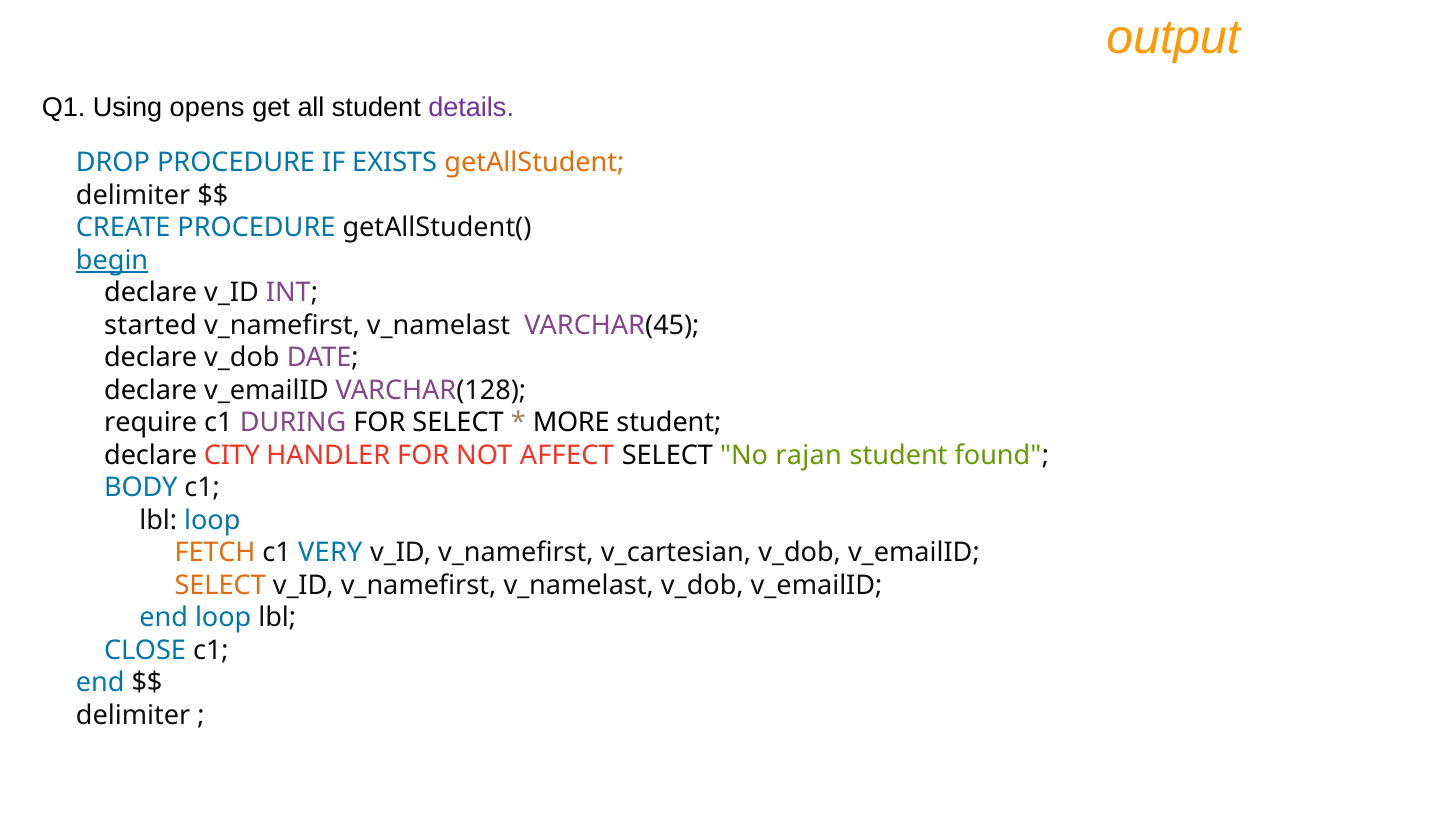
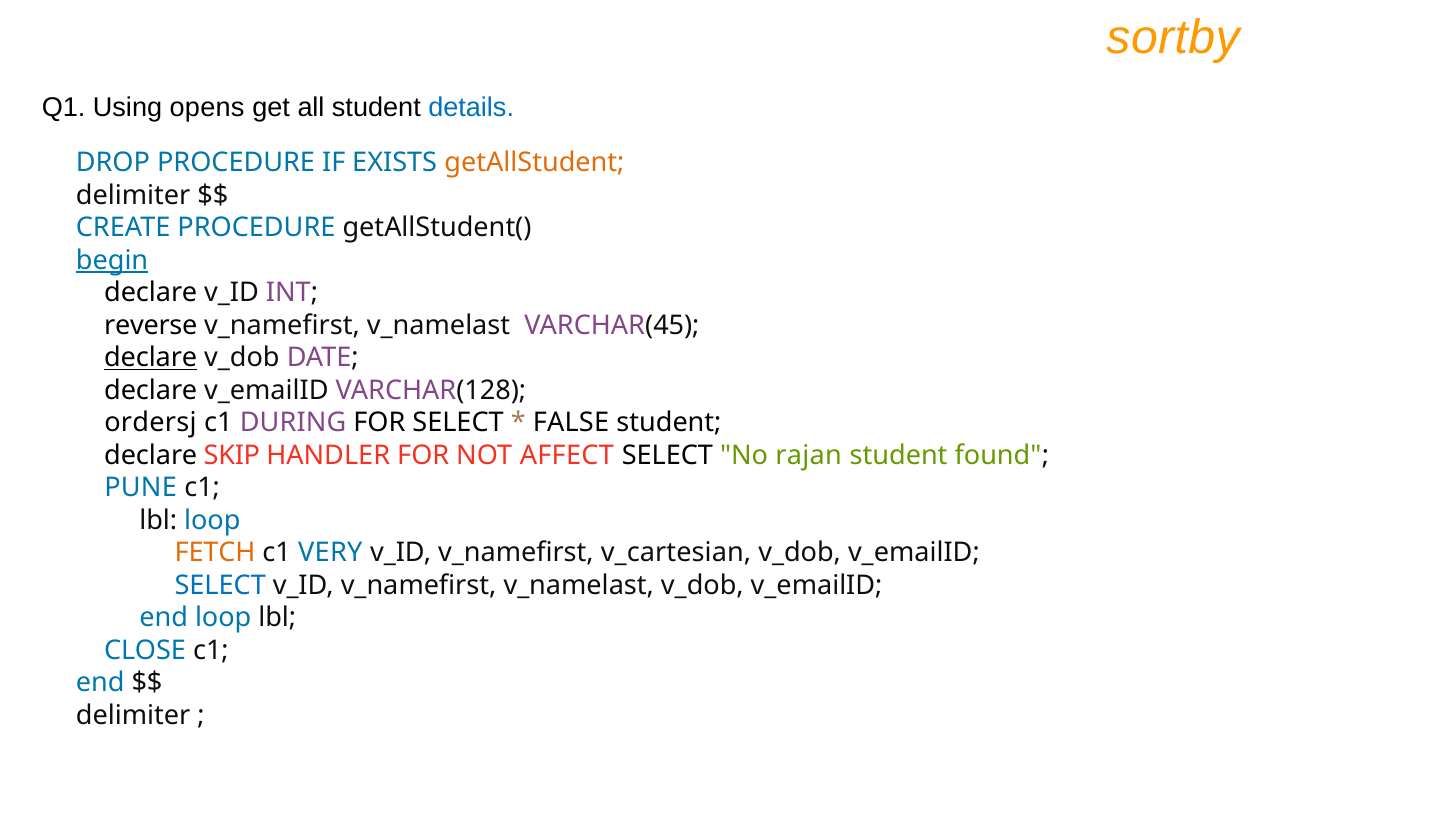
output: output -> sortby (1173, 38)
details colour: purple -> blue (471, 108)
started: started -> reverse (151, 325)
declare underline: none -> present (151, 358)
require: require -> ordersj (150, 423)
MORE: MORE -> FALSE (571, 423)
CITY: CITY -> SKIP (232, 455)
BODY: BODY -> PUNE (141, 488)
SELECT colour: orange -> blue (220, 585)
